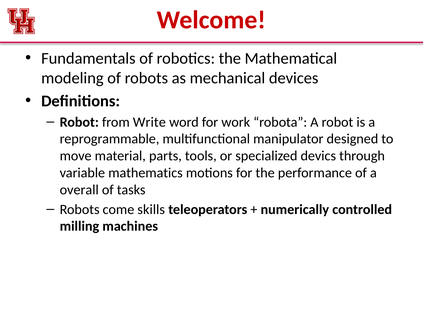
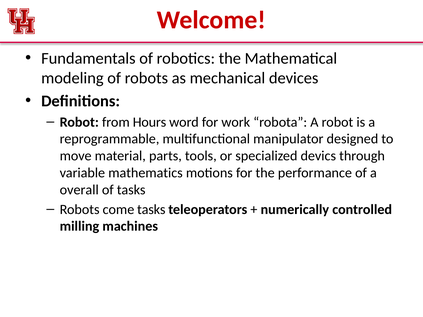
Write: Write -> Hours (150, 122)
come skills: skills -> tasks (151, 210)
